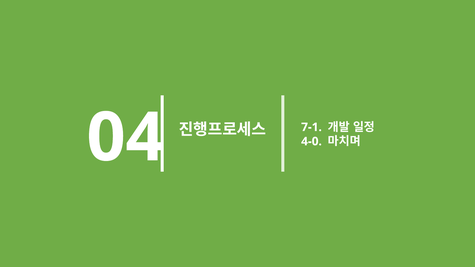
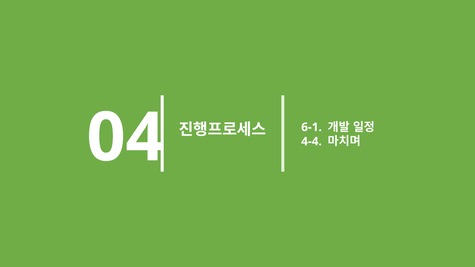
7-1: 7-1 -> 6-1 (311, 127)
4-0: 4-0 -> 4-4 (311, 141)
